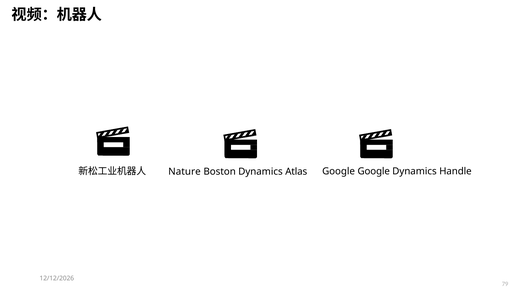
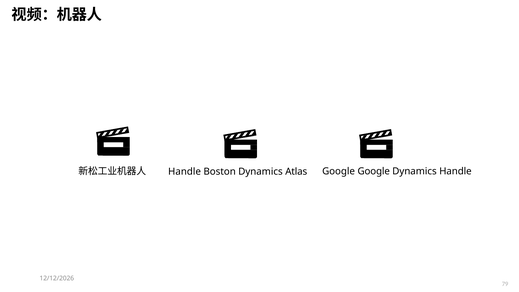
Nature: Nature -> Handle (185, 172)
